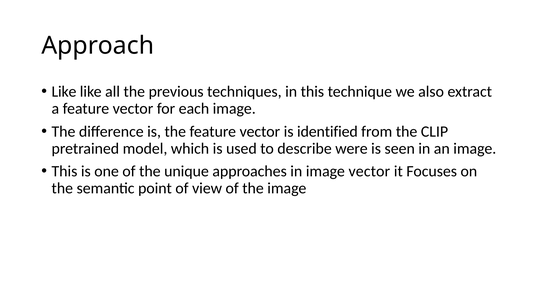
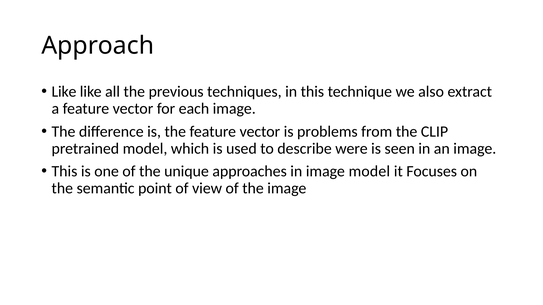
identified: identified -> problems (327, 132)
image vector: vector -> model (369, 172)
